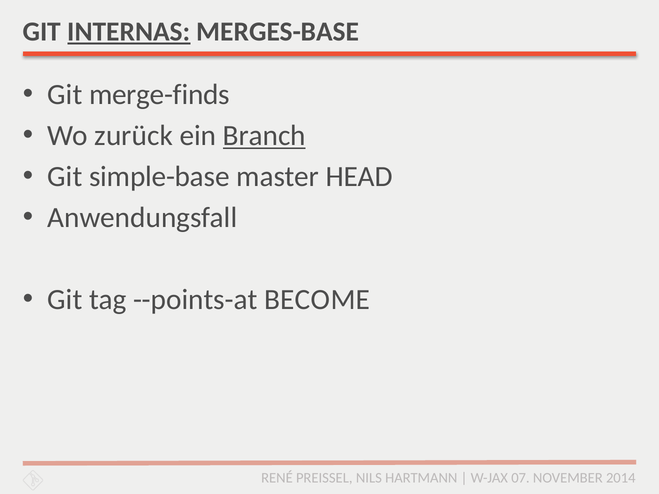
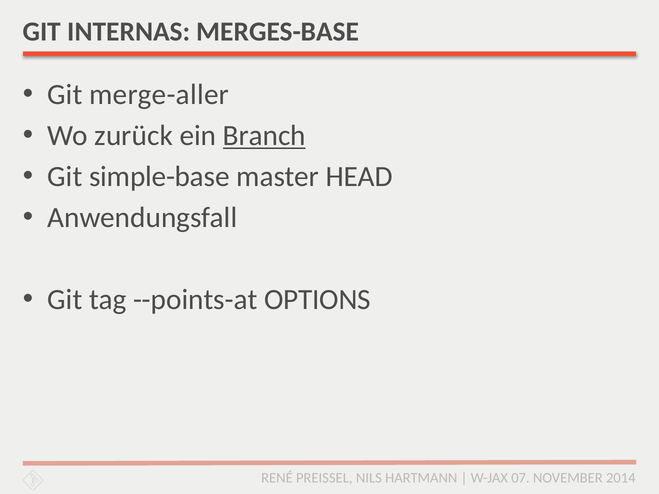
INTERNAS underline: present -> none (129, 32)
merge-finds: merge-finds -> merge-aller (159, 95)
BECOME: BECOME -> OPTIONS (317, 300)
